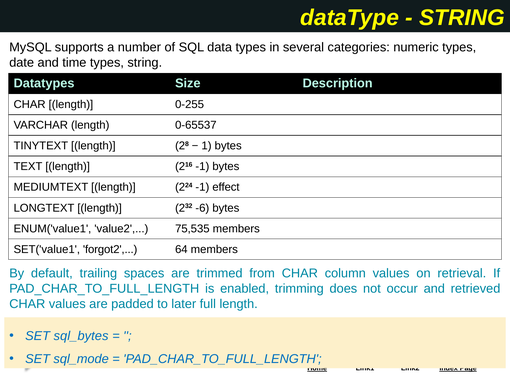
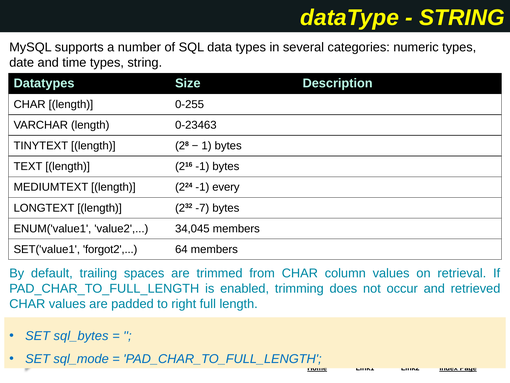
0-65537: 0-65537 -> 0-23463 (196, 125)
effect: effect -> every (226, 187)
-6: -6 -> -7 (202, 208)
75,535: 75,535 -> 34,045 (192, 228)
later: later -> right (184, 304)
